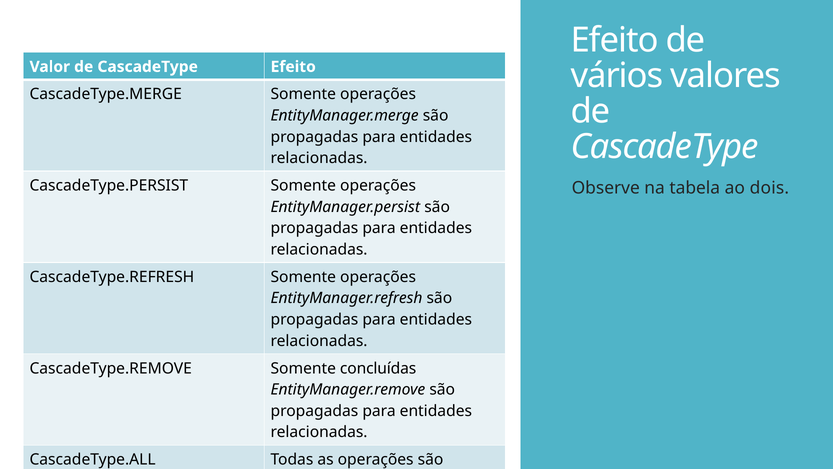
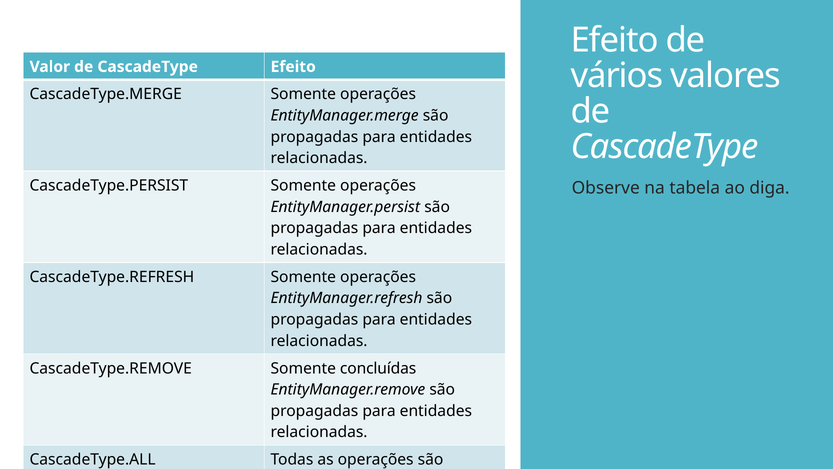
dois: dois -> diga (770, 188)
